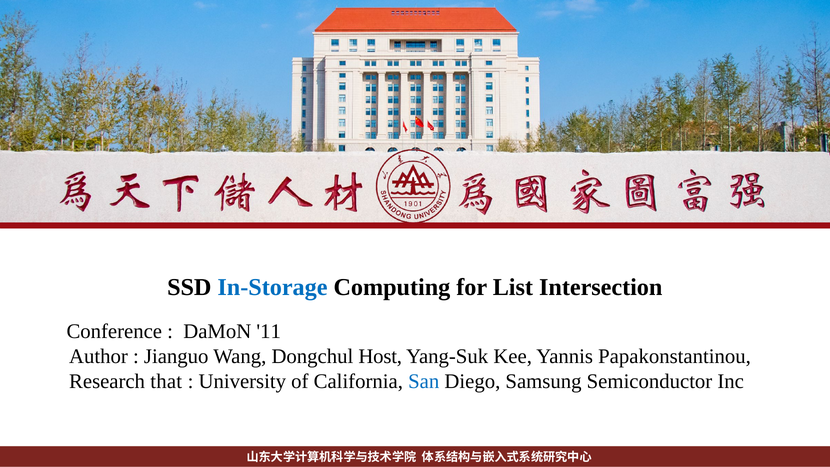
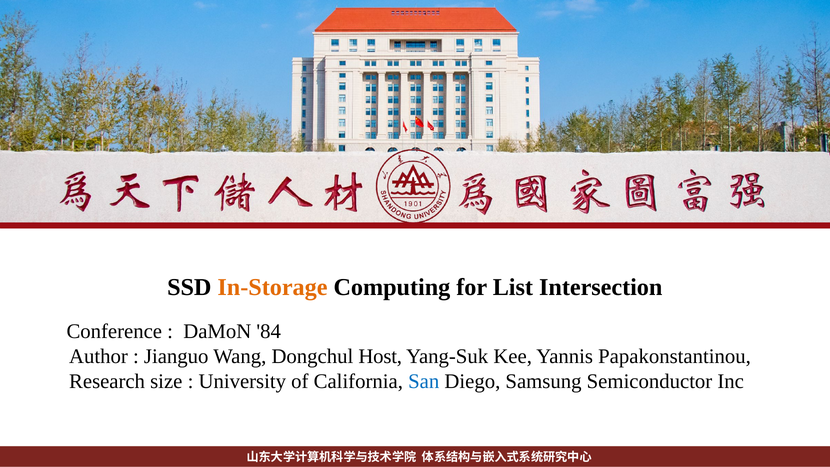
In-Storage colour: blue -> orange (272, 287)
11: 11 -> 84 (269, 331)
that: that -> size (166, 381)
